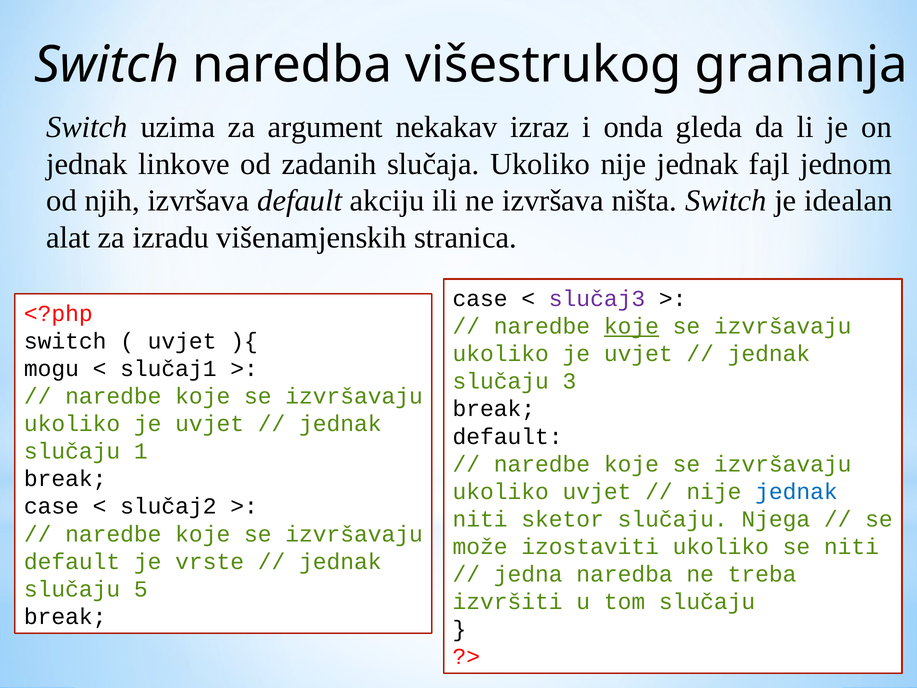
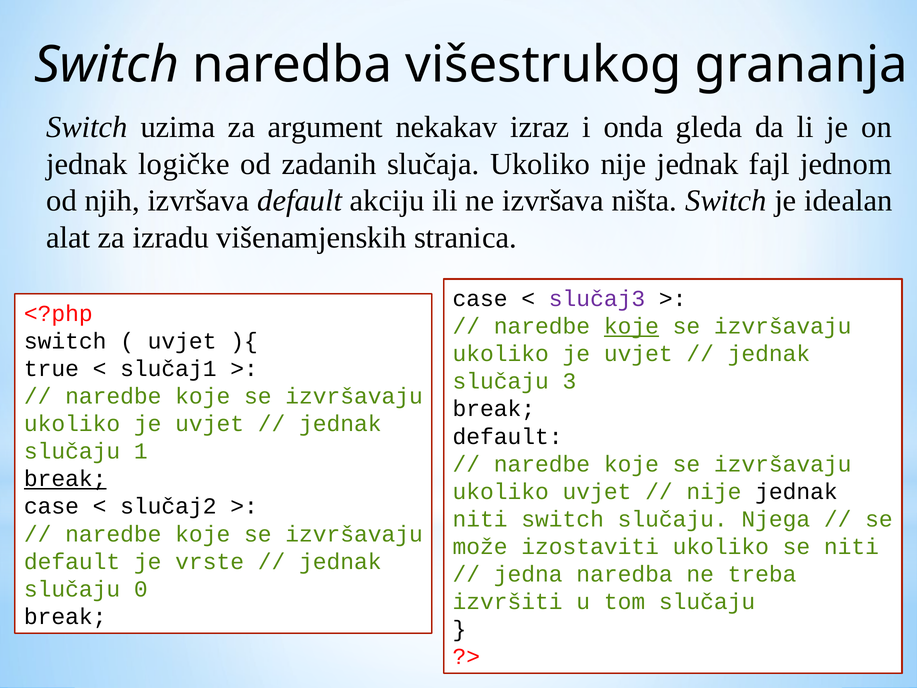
linkove: linkove -> logičke (184, 164)
mogu: mogu -> true (51, 369)
break underline: none -> present (65, 479)
jednak colour: blue -> black (796, 491)
niti sketor: sketor -> switch (563, 519)
5: 5 -> 0 (141, 589)
